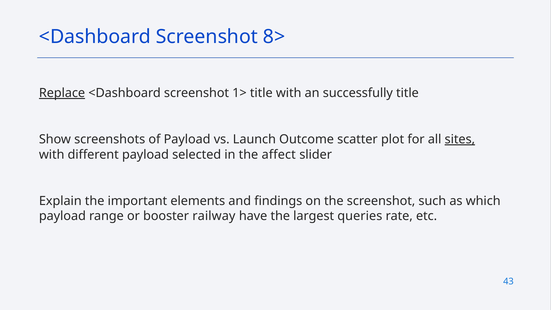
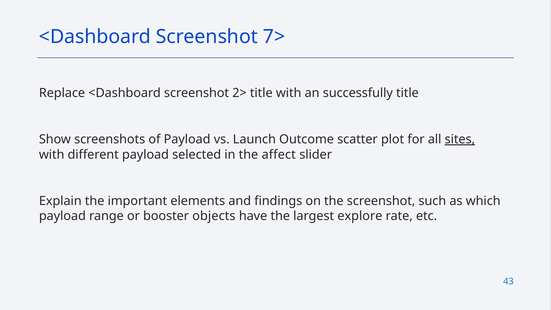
8>: 8> -> 7> (274, 37)
Replace underline: present -> none (62, 93)
1>: 1> -> 2> (239, 93)
railway: railway -> objects (214, 216)
queries: queries -> explore (360, 216)
